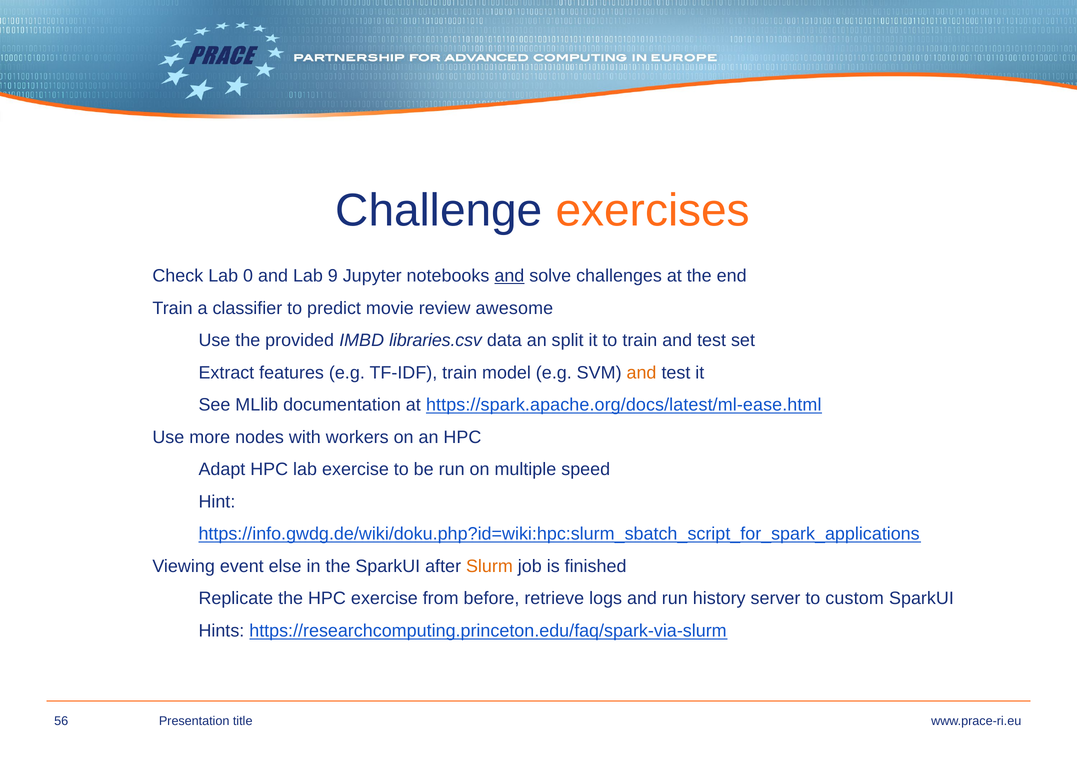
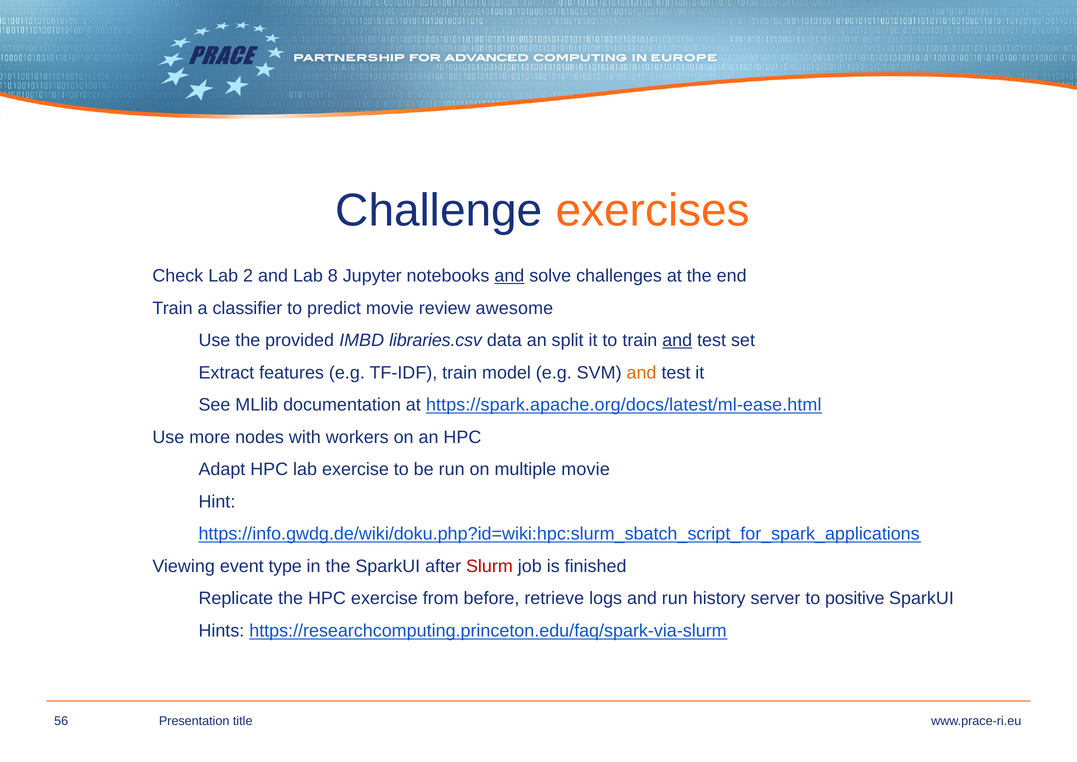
0: 0 -> 2 (248, 276)
9: 9 -> 8 (333, 276)
and underline: none -> present (677, 340)
multiple speed: speed -> movie (586, 469)
else: else -> type (285, 566)
Slurm colour: orange -> red (489, 566)
custom: custom -> positive (855, 598)
